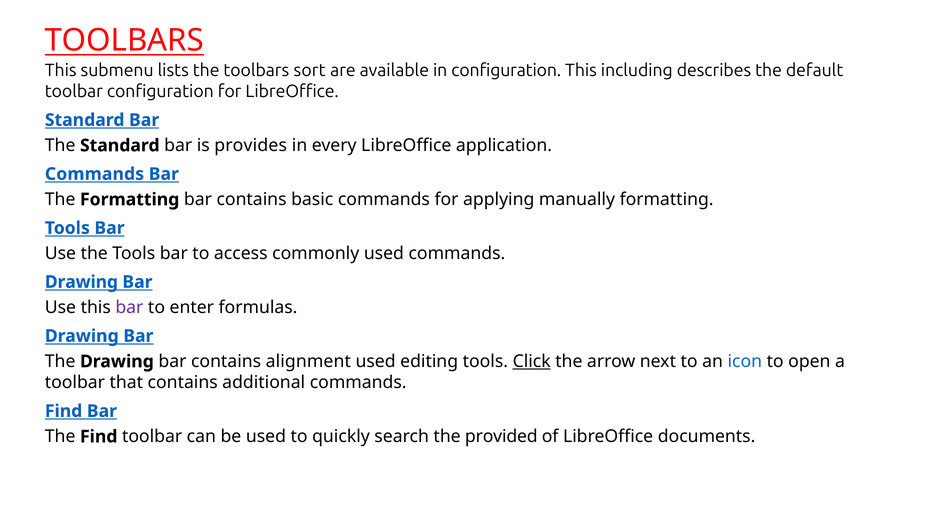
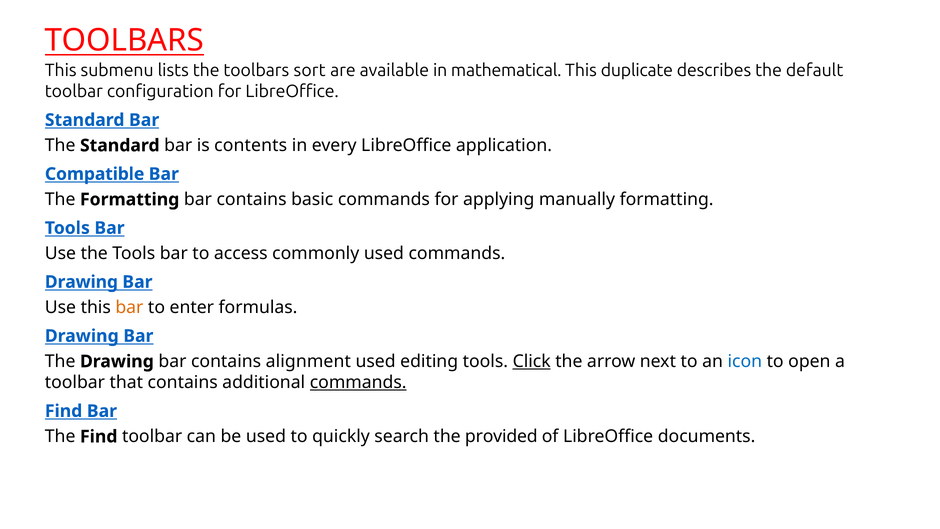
in configuration: configuration -> mathematical (506, 70)
including: including -> duplicate (637, 70)
provides: provides -> contents (251, 145)
Commands: Commands -> Compatible (95, 174)
bar colour: purple -> orange (129, 307)
commands underline: none -> present (358, 382)
